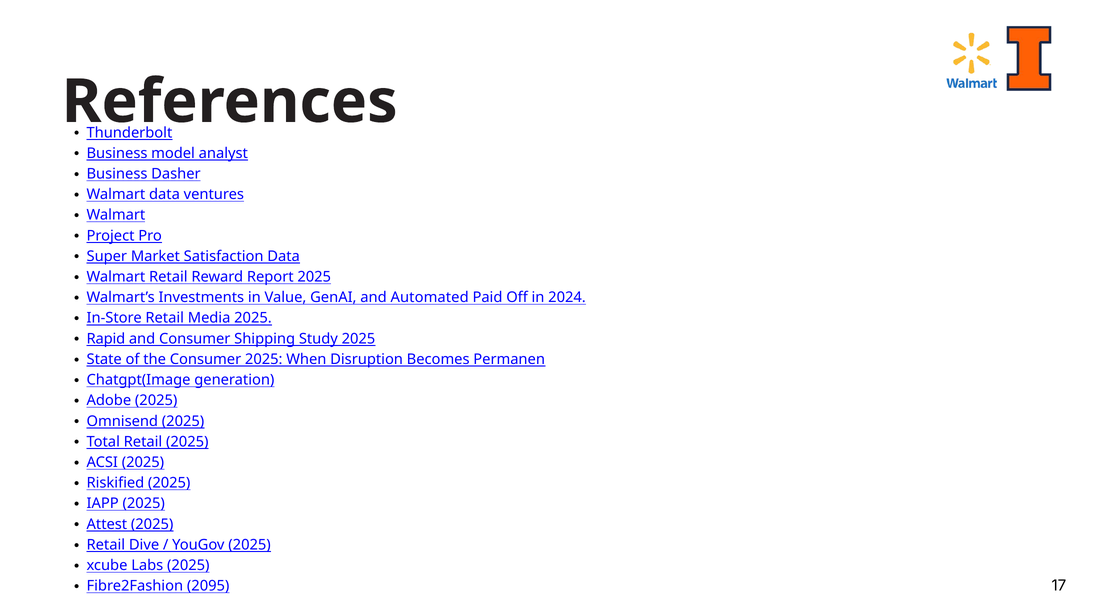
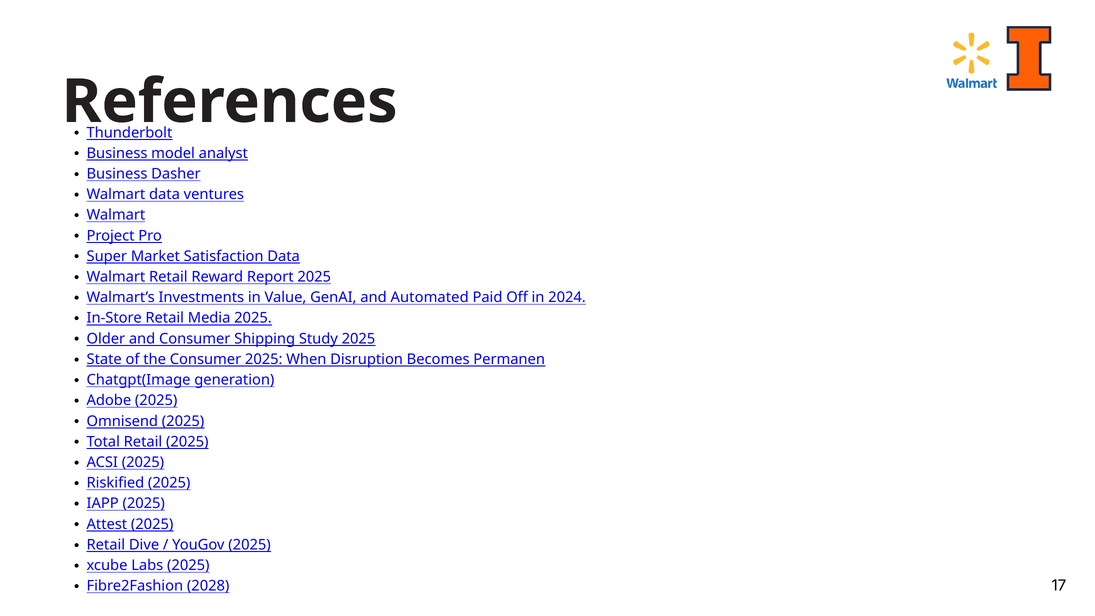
Rapid: Rapid -> Older (106, 339)
2095: 2095 -> 2028 (208, 586)
